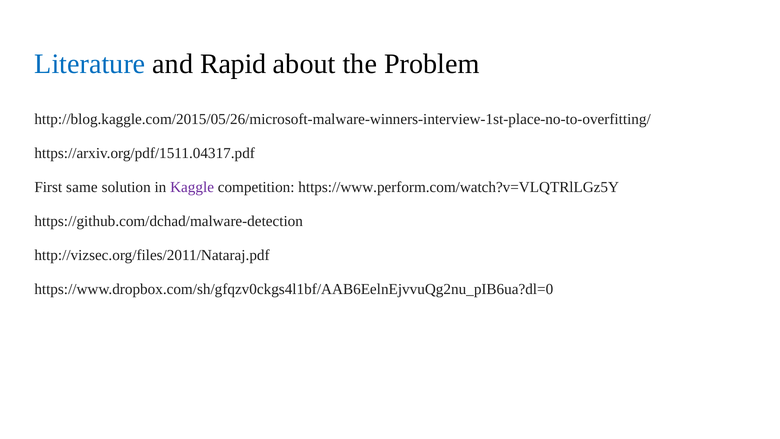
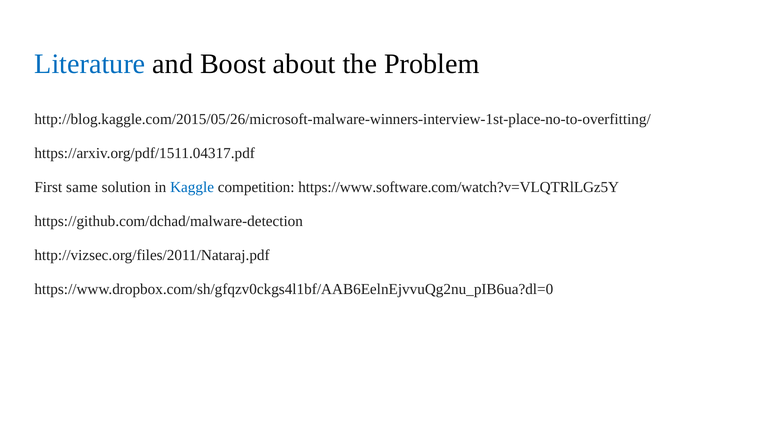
Rapid: Rapid -> Boost (233, 64)
Kaggle colour: purple -> blue (192, 187)
https://www.perform.com/watch?v=VLQTRlLGz5Y: https://www.perform.com/watch?v=VLQTRlLGz5Y -> https://www.software.com/watch?v=VLQTRlLGz5Y (459, 187)
